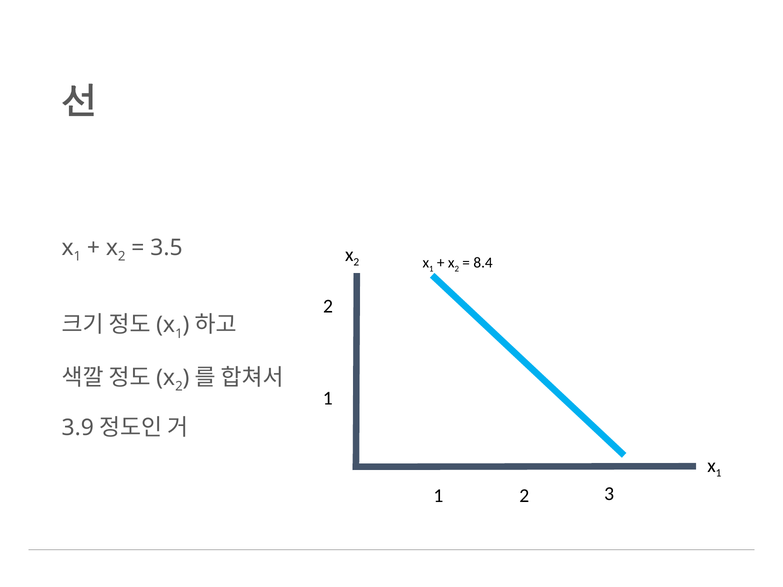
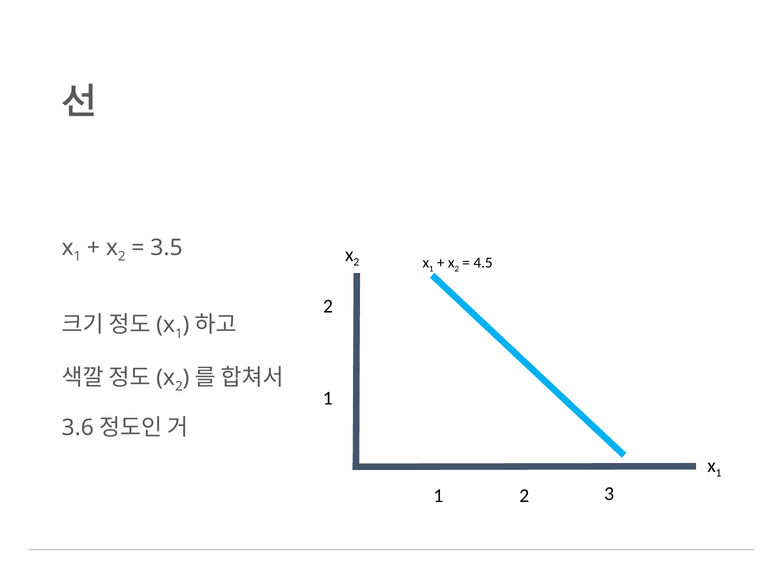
8.4: 8.4 -> 4.5 (483, 263)
3.9: 3.9 -> 3.6 (78, 428)
